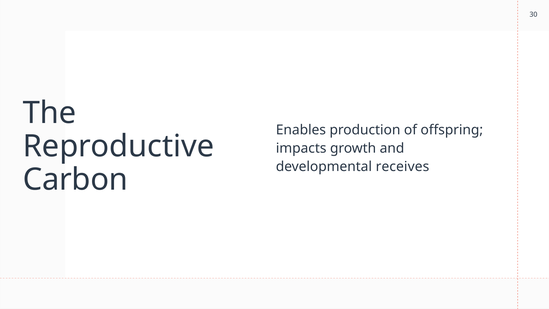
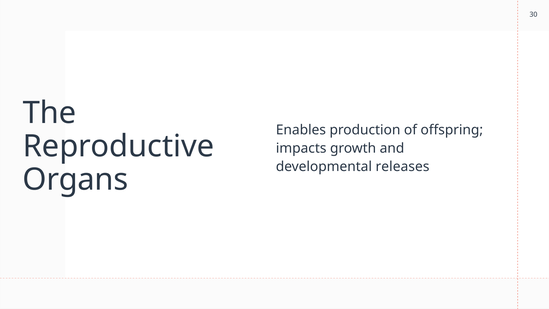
receives: receives -> releases (402, 166)
Carbon: Carbon -> Organs (75, 180)
